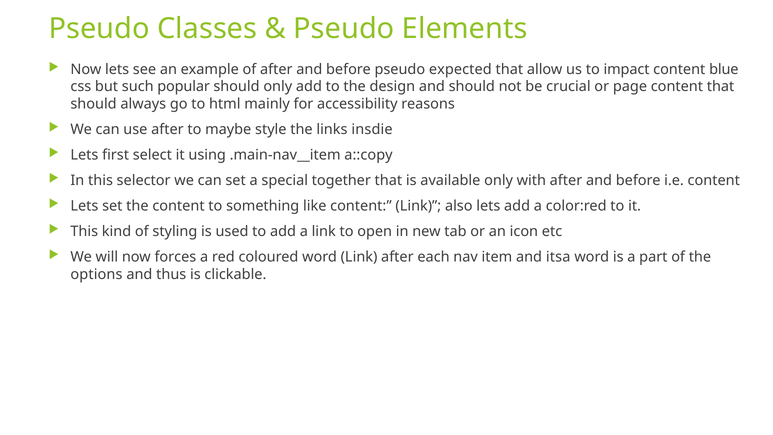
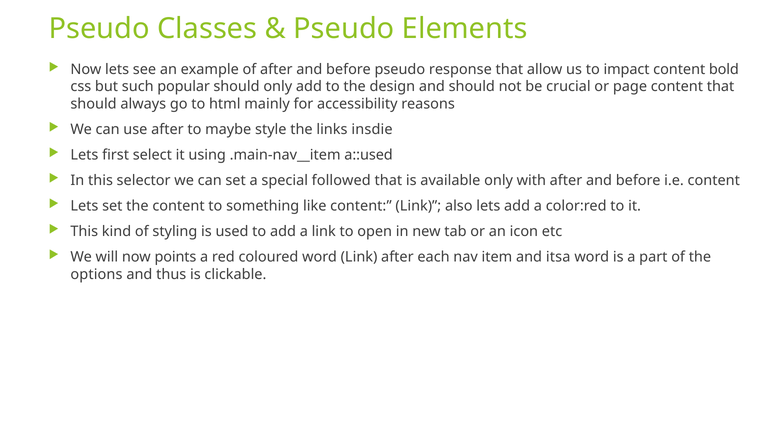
expected: expected -> response (460, 69)
blue: blue -> bold (724, 69)
a::copy: a::copy -> a::used (369, 155)
together: together -> followed (341, 180)
forces: forces -> points (175, 257)
